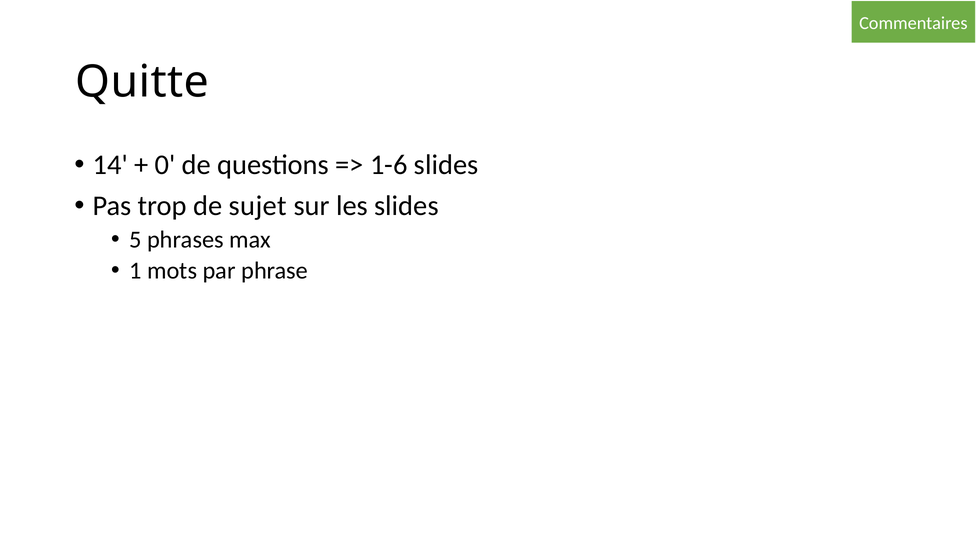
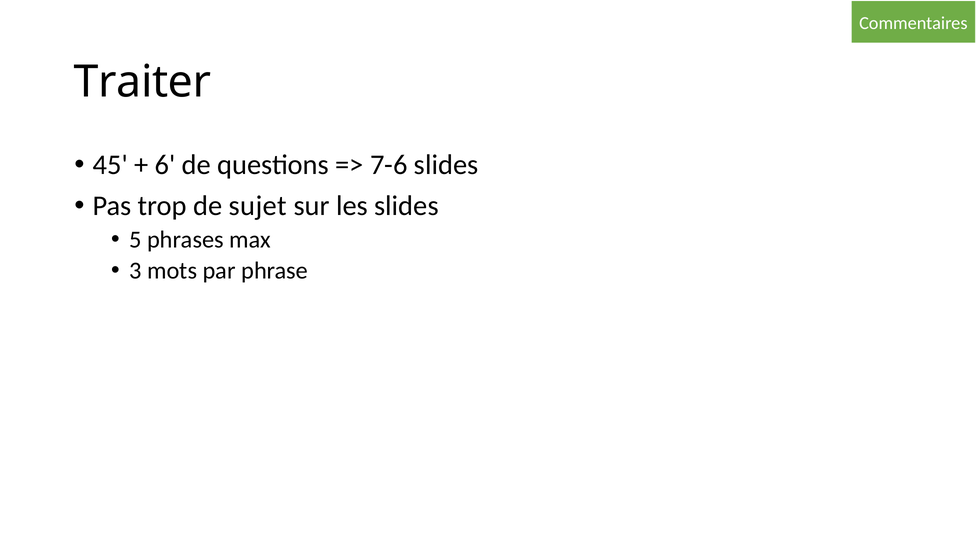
Quitte: Quitte -> Traiter (143, 82)
14: 14 -> 45 (110, 165)
0: 0 -> 6 (165, 165)
1-6: 1-6 -> 7-6 (389, 165)
1: 1 -> 3 (135, 271)
